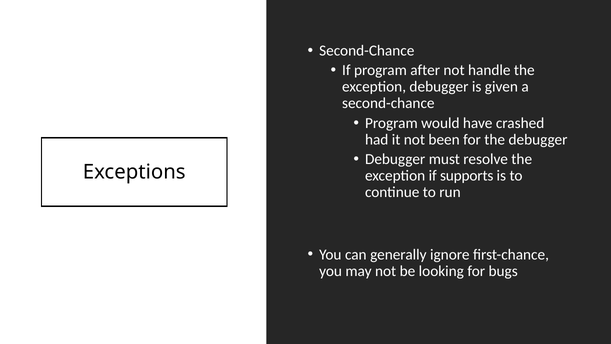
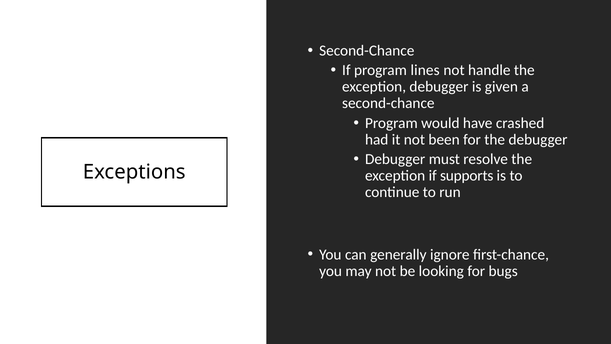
after: after -> lines (425, 70)
